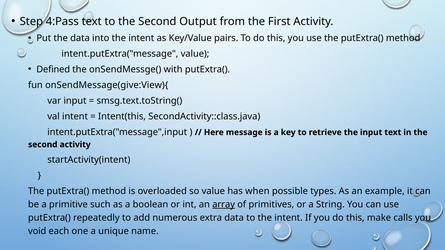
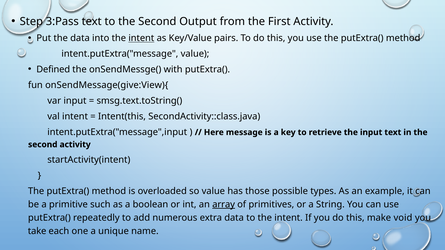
4:Pass: 4:Pass -> 3:Pass (62, 22)
intent underline: none -> present (141, 38)
when: when -> those (257, 191)
calls: calls -> void (403, 218)
void: void -> take (37, 231)
